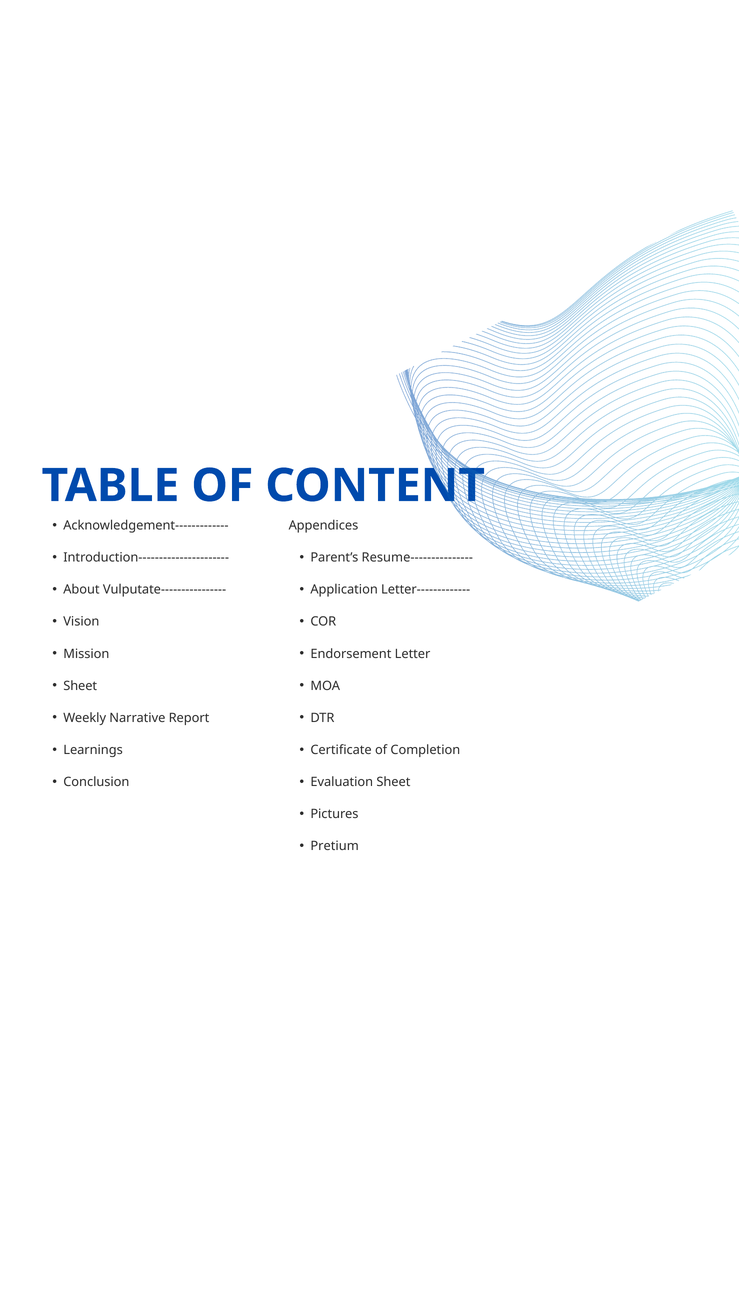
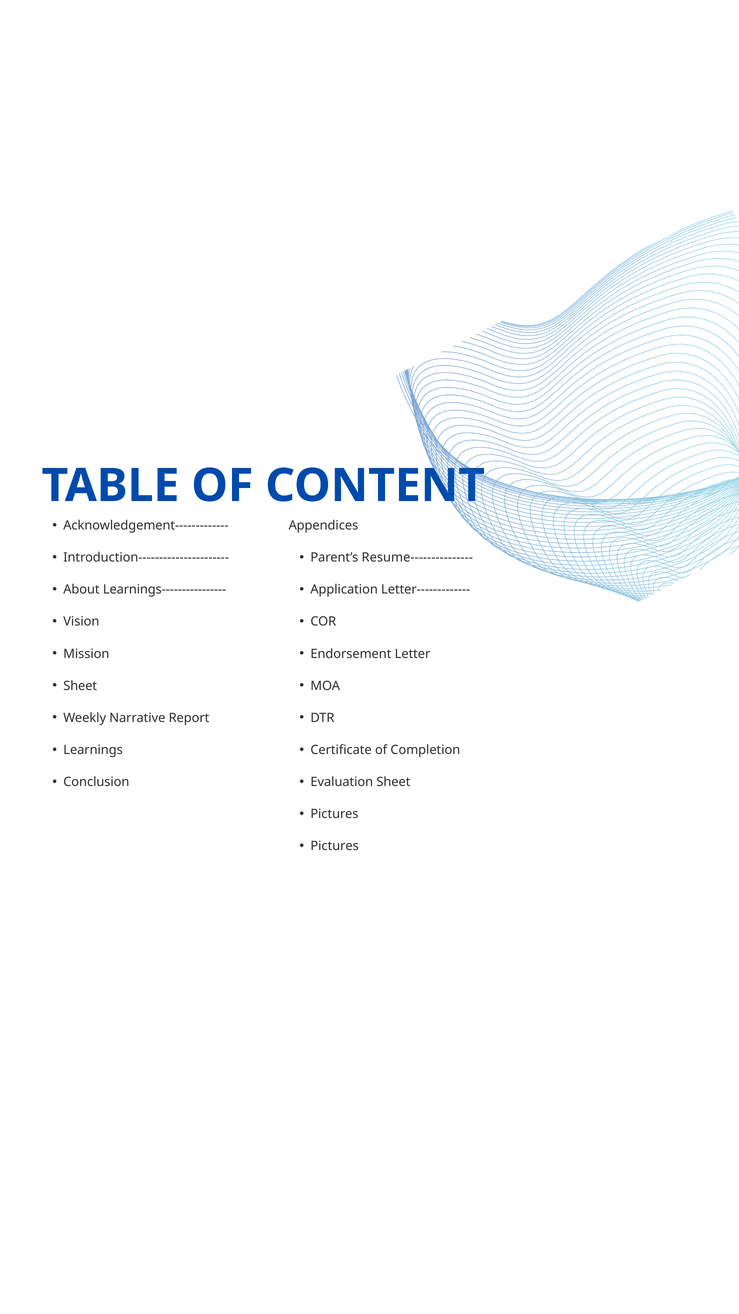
Vulputate----------------: Vulputate---------------- -> Learnings---------------- (165, 590)
Pretium: Pretium -> Pictures (335, 846)
